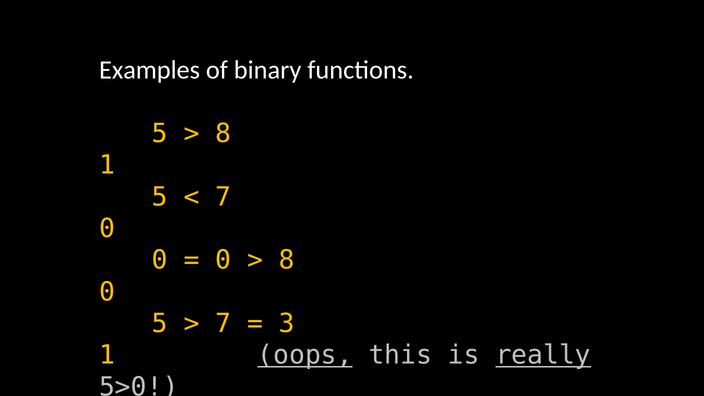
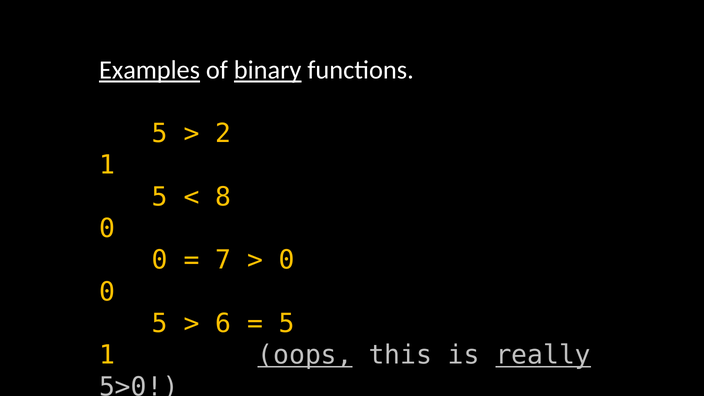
Examples underline: none -> present (150, 70)
binary underline: none -> present (268, 70)
8: 8 -> 2 (223, 133)
7: 7 -> 8 (223, 197)
0: 0 -> 7 (223, 260)
8: 8 -> 0 (287, 260)
7: 7 -> 6 (223, 324)
3: 3 -> 5 (287, 324)
